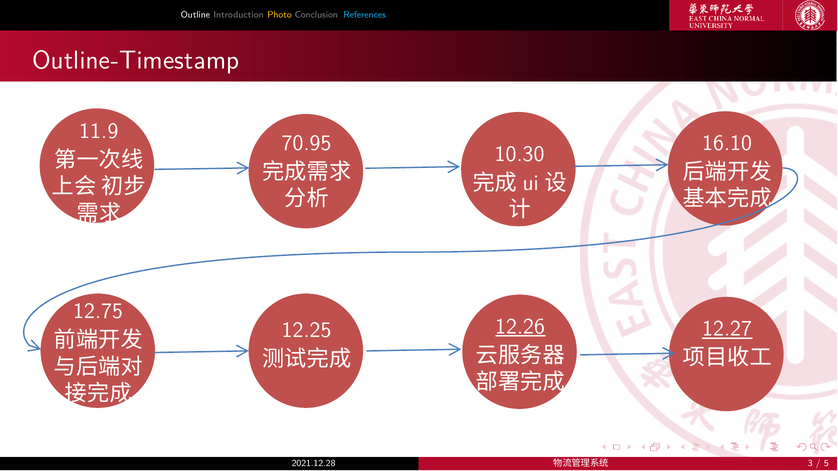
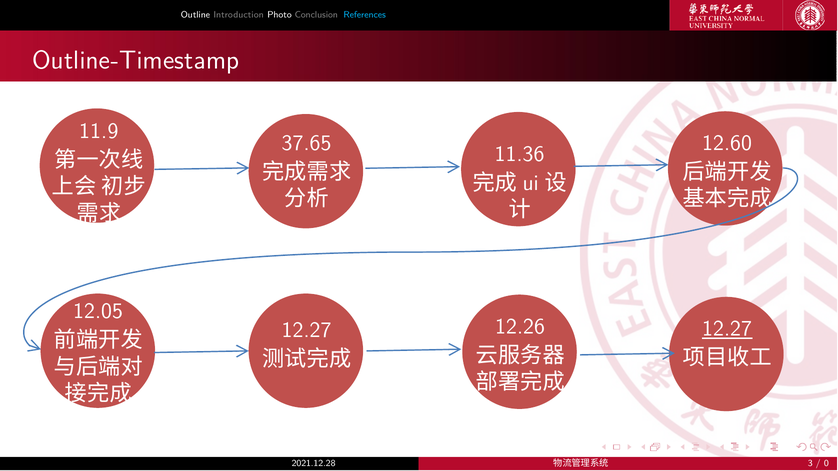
Photo colour: yellow -> white (279, 15)
70.95: 70.95 -> 37.65 (307, 143)
16.10: 16.10 -> 12.60 (727, 143)
10.30: 10.30 -> 11.36 (520, 154)
12.75: 12.75 -> 12.05 (98, 311)
12.26 underline: present -> none (520, 327)
12.25: 12.25 -> 12.27 (307, 330)
5: 5 -> 0 (826, 464)
